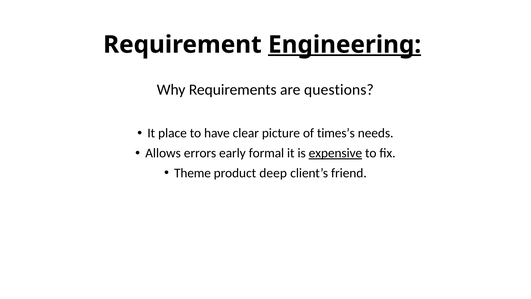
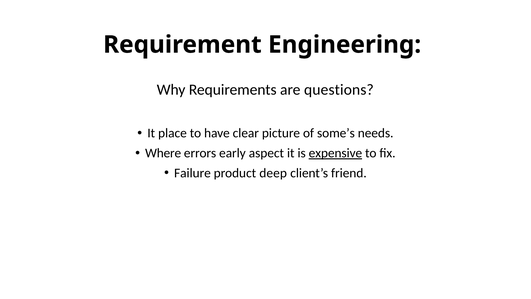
Engineering underline: present -> none (345, 45)
times’s: times’s -> some’s (336, 133)
Allows: Allows -> Where (163, 153)
formal: formal -> aspect (266, 153)
Theme: Theme -> Failure (192, 173)
